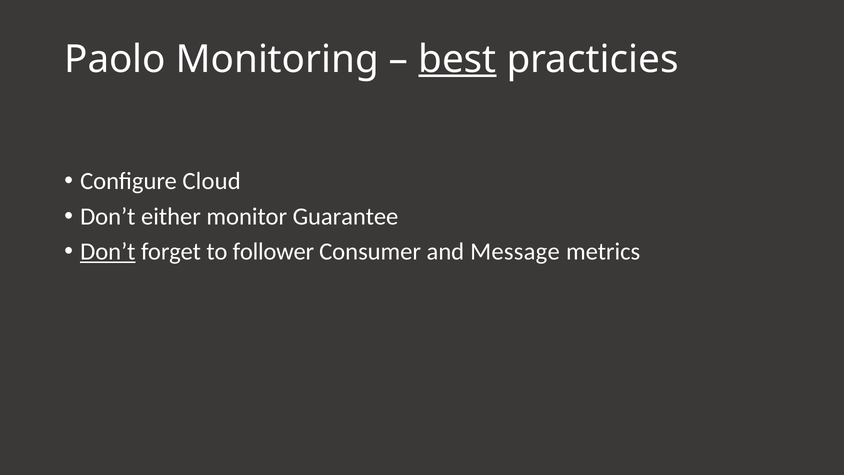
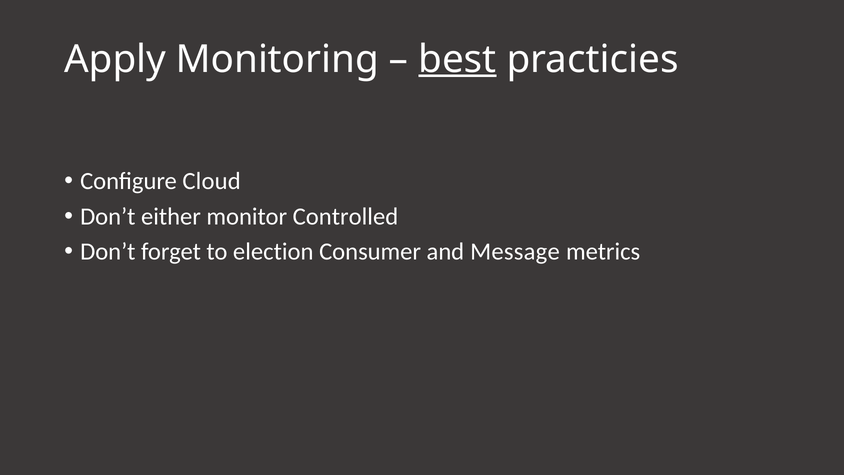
Paolo: Paolo -> Apply (115, 59)
Guarantee: Guarantee -> Controlled (345, 216)
Don’t underline: present -> none (108, 252)
follower: follower -> election (273, 252)
